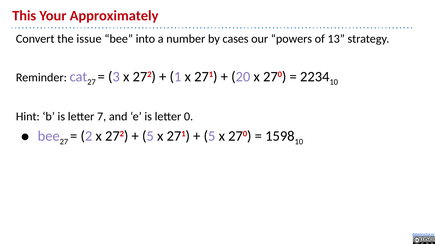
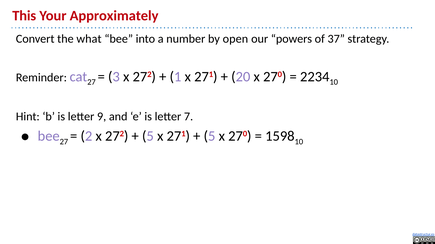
issue: issue -> what (89, 39)
cases: cases -> open (235, 39)
13: 13 -> 37 (336, 39)
7: 7 -> 9 (102, 117)
0: 0 -> 7 (189, 117)
